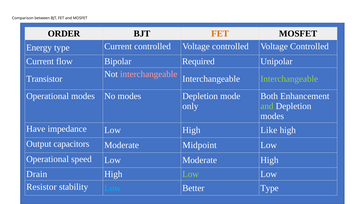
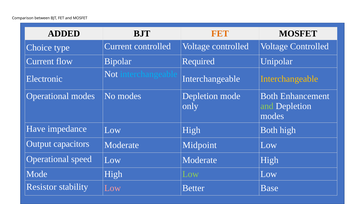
ORDER: ORDER -> ADDED (64, 34)
Energy: Energy -> Choice (39, 47)
interchangeable colour: pink -> light blue (149, 74)
Transistor: Transistor -> Electronic (44, 79)
Interchangeable colour: light green -> yellow (289, 79)
High Like: Like -> Both (269, 130)
Drain: Drain -> Mode (37, 174)
Low colour: light blue -> pink (113, 188)
Better Type: Type -> Base (269, 188)
